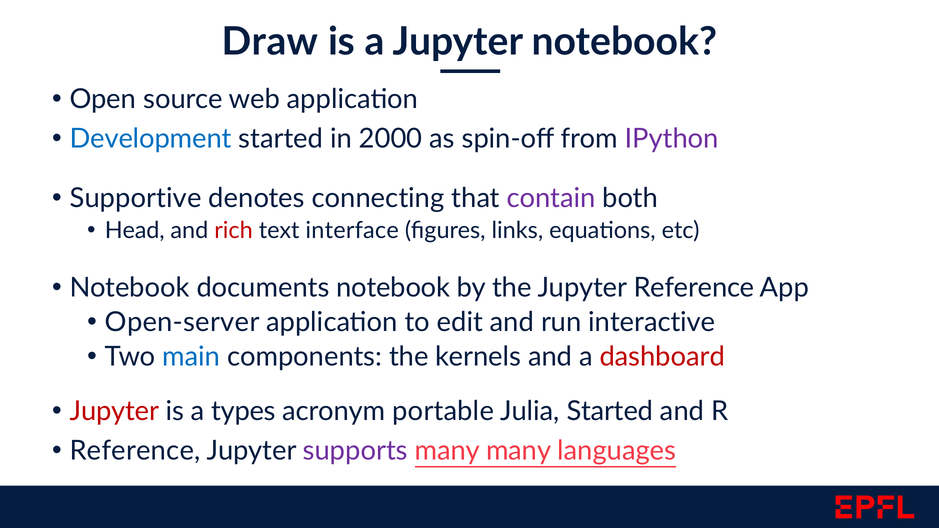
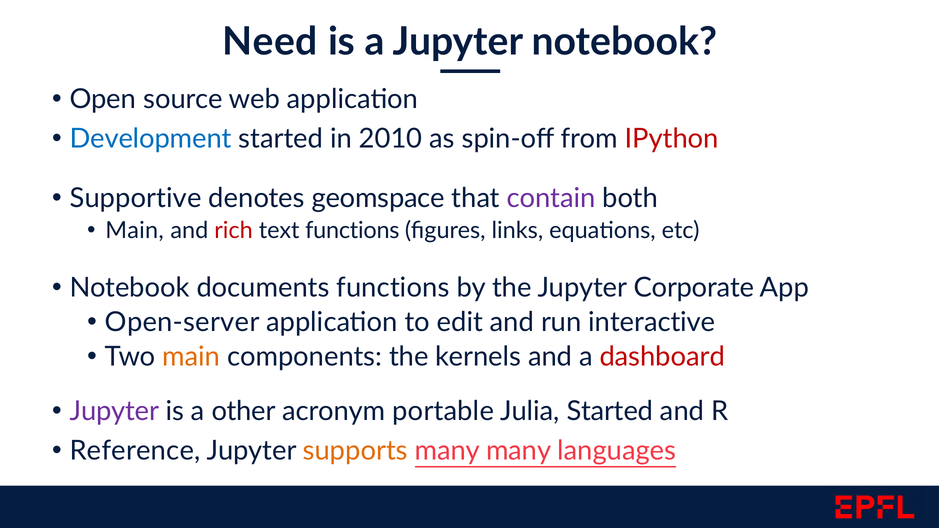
Draw: Draw -> Need (270, 42)
2000: 2000 -> 2010 (391, 139)
IPython colour: purple -> red (672, 139)
connecting: connecting -> geomspace (378, 198)
Head: Head -> Main (135, 231)
text interface: interface -> functions (352, 231)
documents notebook: notebook -> functions (393, 288)
Jupyter Reference: Reference -> Corporate (694, 288)
main colour: blue -> orange (191, 357)
Jupyter colour: red -> purple (114, 412)
types: types -> other (244, 412)
supports colour: purple -> orange (355, 451)
